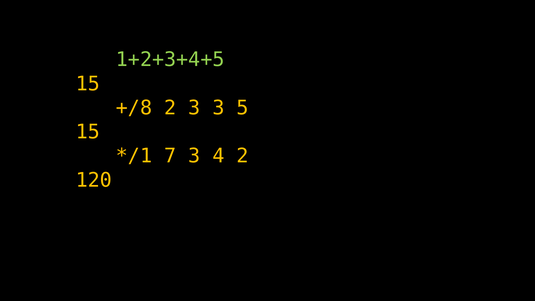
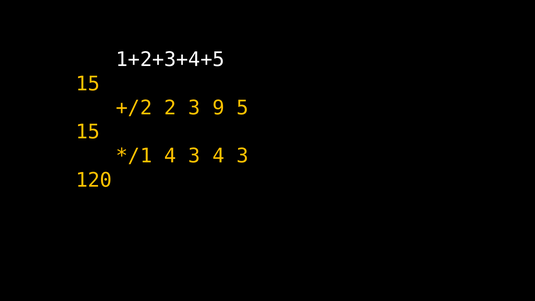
1+2+3+4+5 colour: light green -> white (170, 60)
+/8: +/8 -> +/2 (134, 108)
3 3: 3 -> 9 (218, 108)
7: 7 -> 4 (170, 156)
3 4 2: 2 -> 3 (243, 156)
